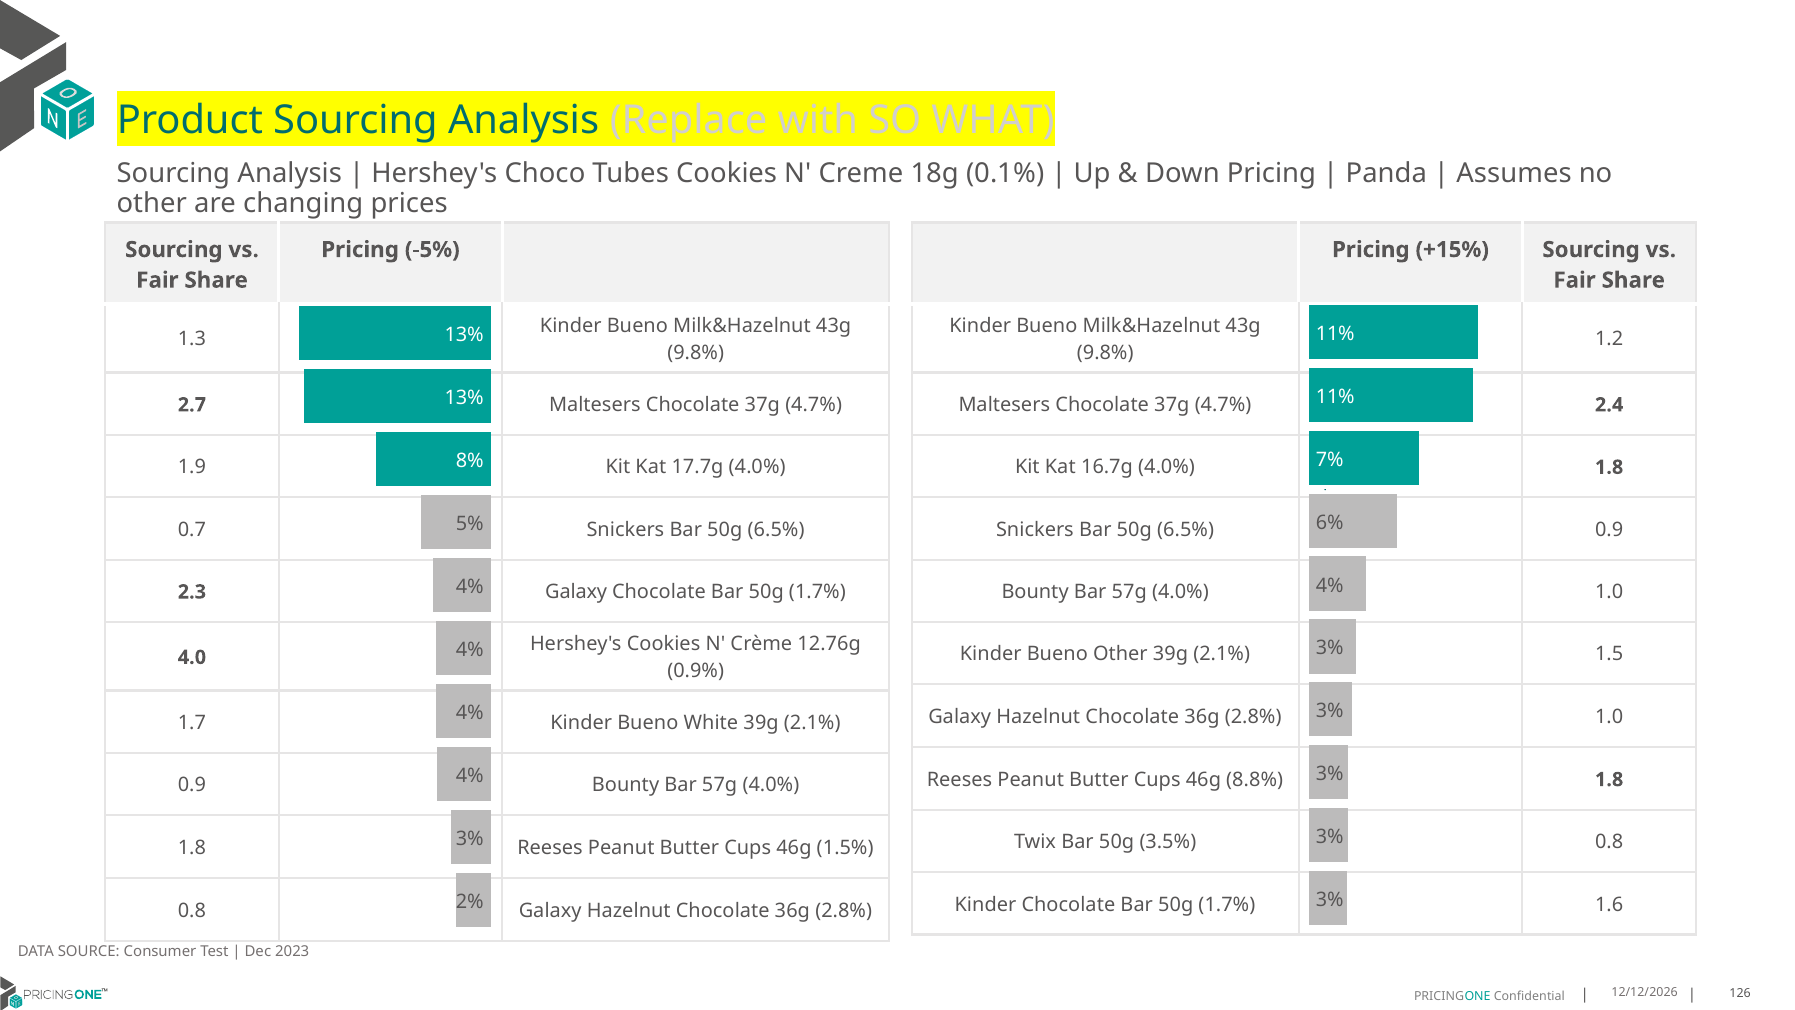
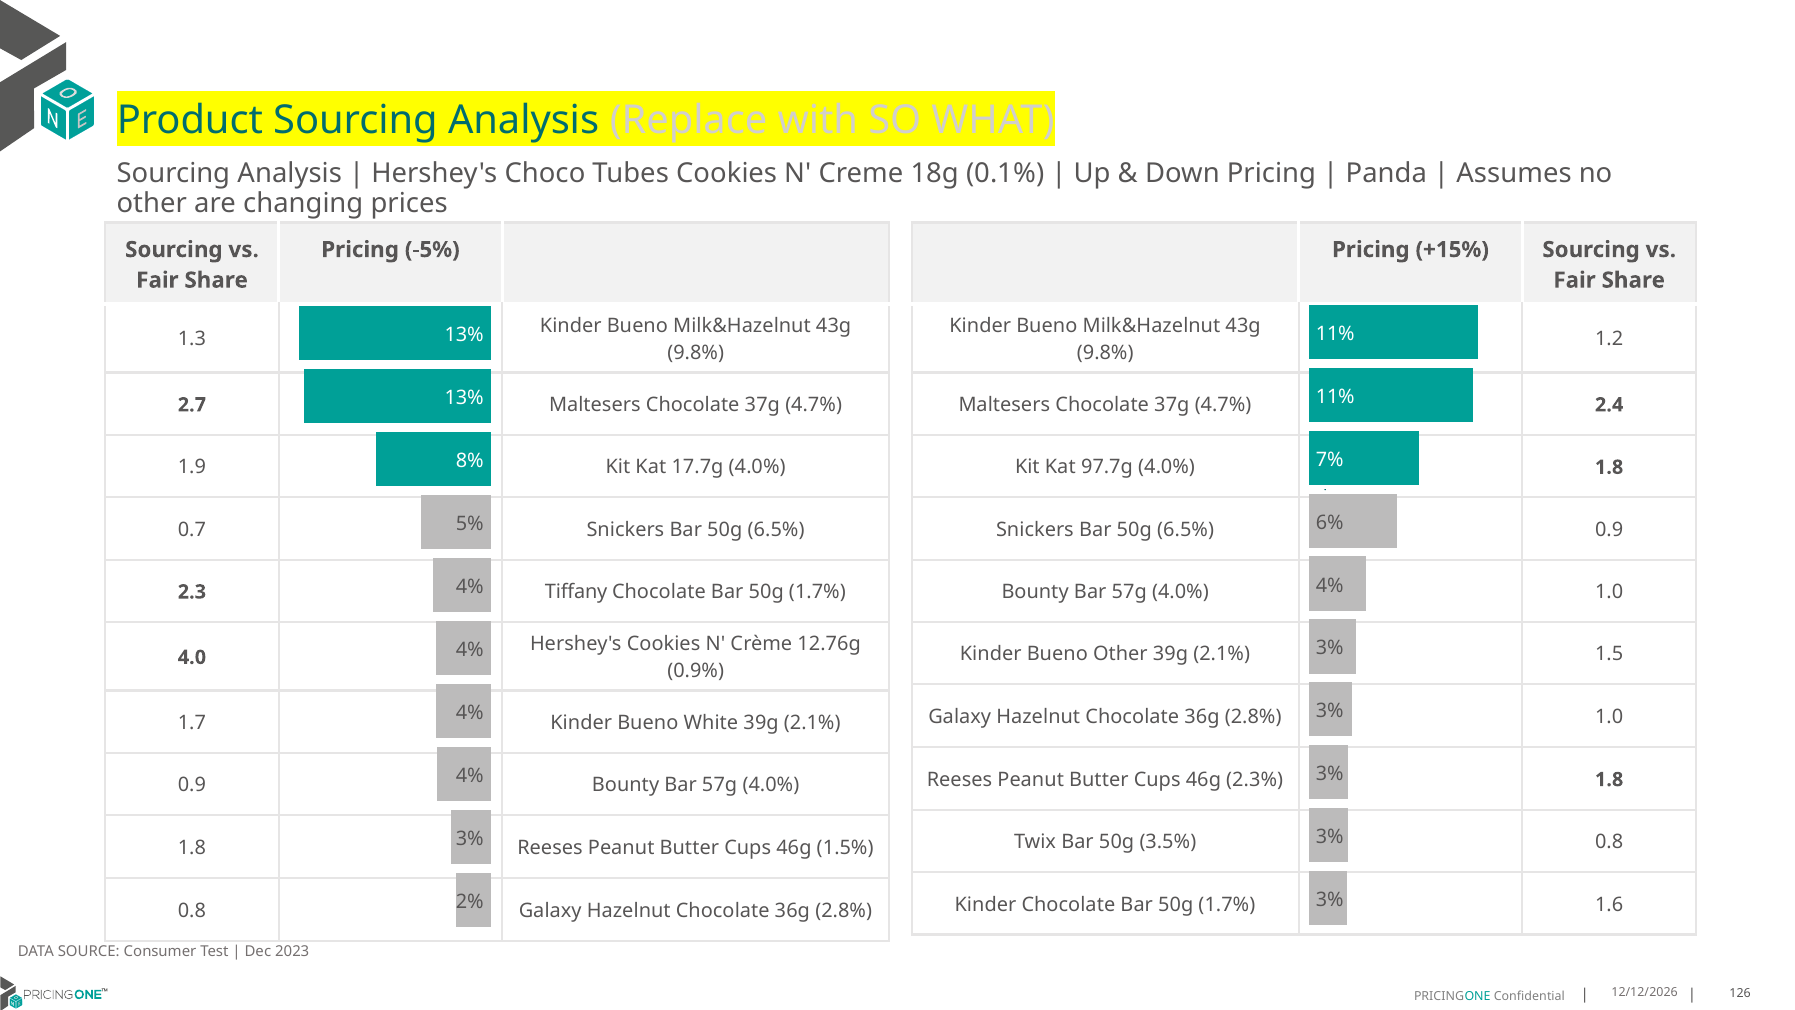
16.7g: 16.7g -> 97.7g (1107, 467)
2.3 Galaxy: Galaxy -> Tiffany (576, 592)
8.8%: 8.8% -> 2.3% (1255, 779)
